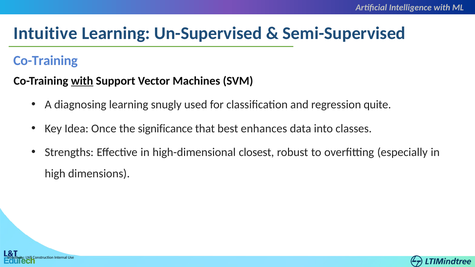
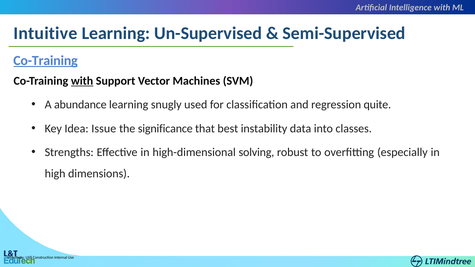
Co-Training underline: none -> present (46, 61)
diagnosing: diagnosing -> abundance (80, 105)
Once: Once -> Issue (104, 129)
enhances: enhances -> instability (264, 129)
closest: closest -> solving (256, 152)
